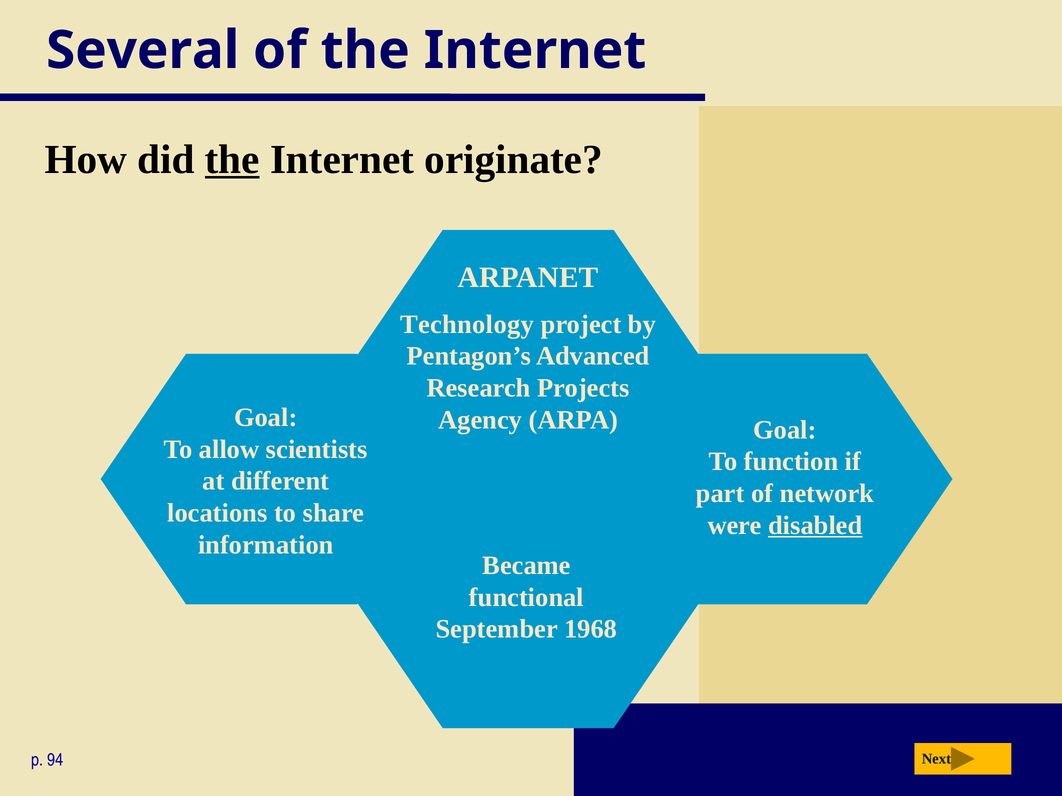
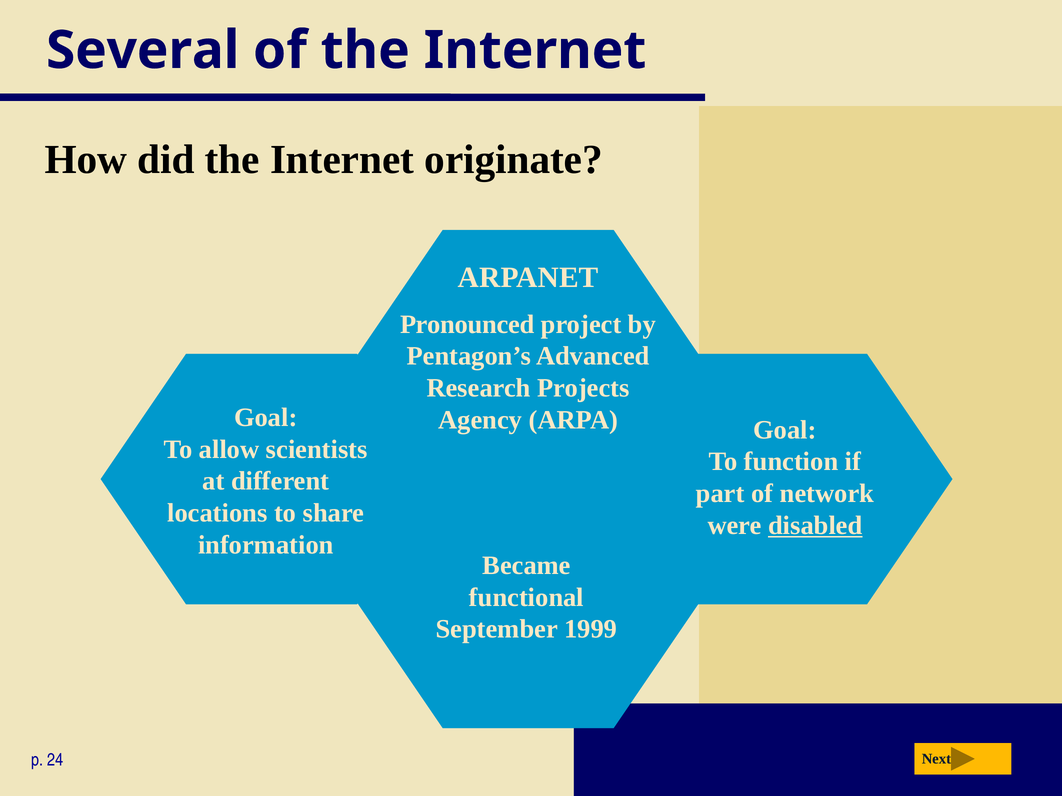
the underline: present -> none (232, 160)
Technology: Technology -> Pronounced (467, 325)
1968: 1968 -> 1999 (591, 629)
94: 94 -> 24 (55, 760)
